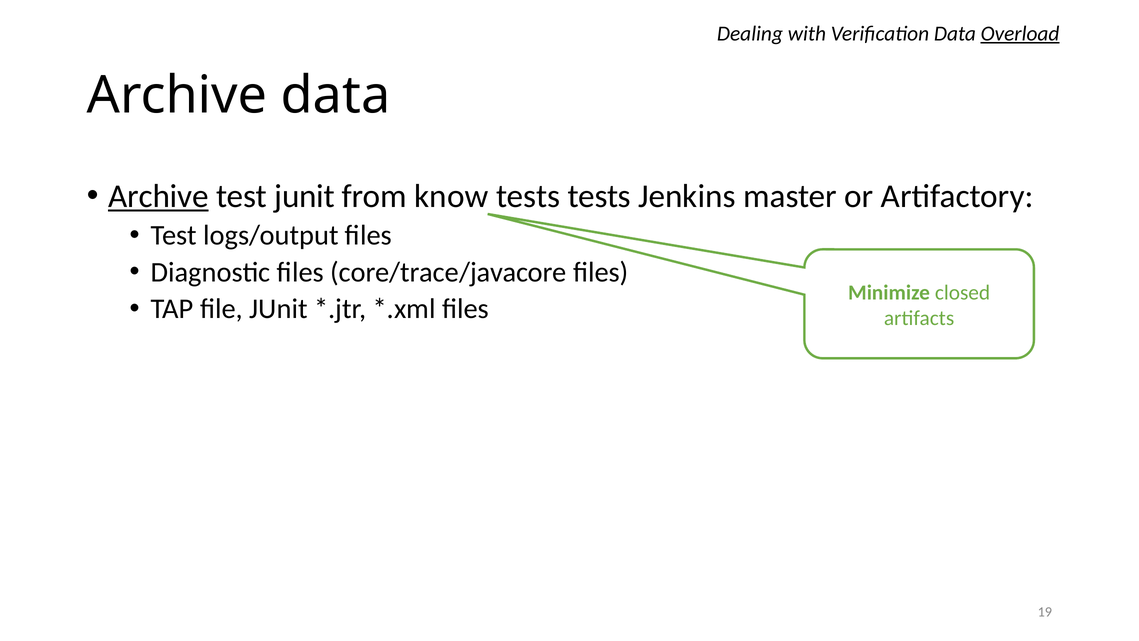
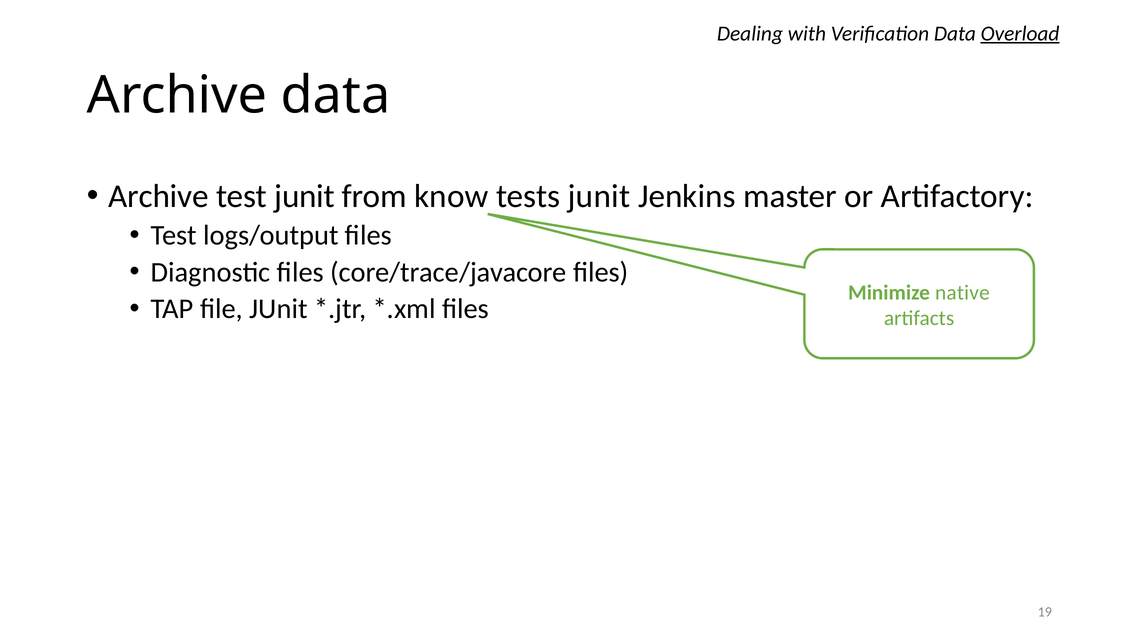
Archive underline: present -> none (158, 196)
tests tests: tests -> junit (599, 196)
closed: closed -> native (962, 292)
